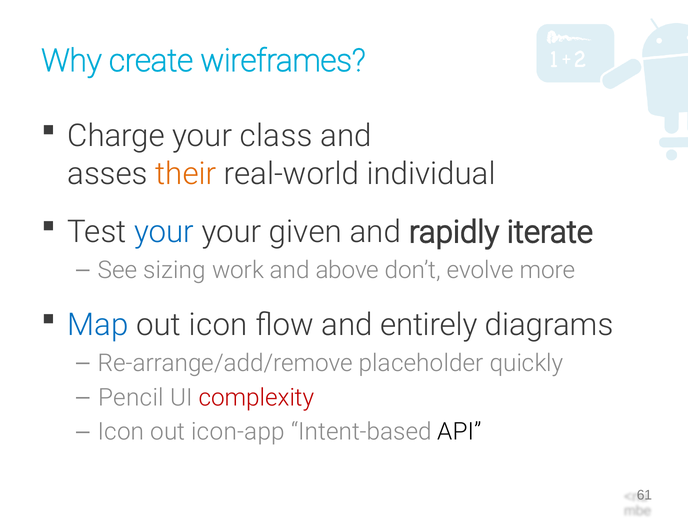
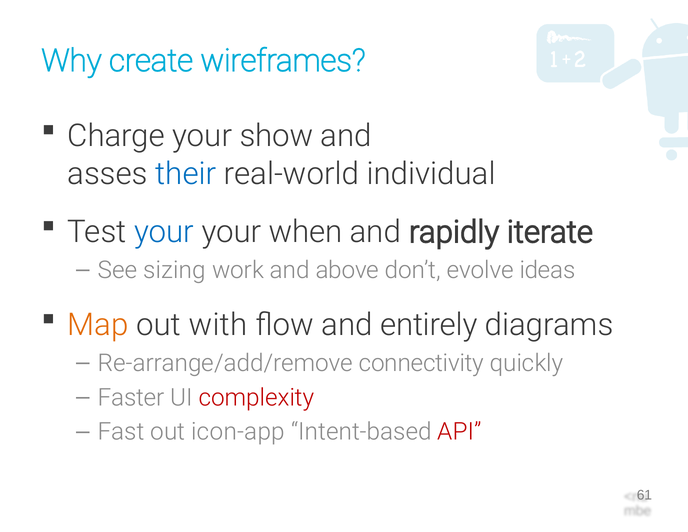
class: class -> show (276, 136)
their colour: orange -> blue (186, 174)
given: given -> when (306, 232)
more: more -> ideas (547, 270)
Map colour: blue -> orange (98, 325)
out icon: icon -> with (218, 325)
placeholder: placeholder -> connectivity (421, 363)
Pencil: Pencil -> Faster (131, 397)
Icon: Icon -> Fast (121, 432)
API colour: black -> red (459, 432)
